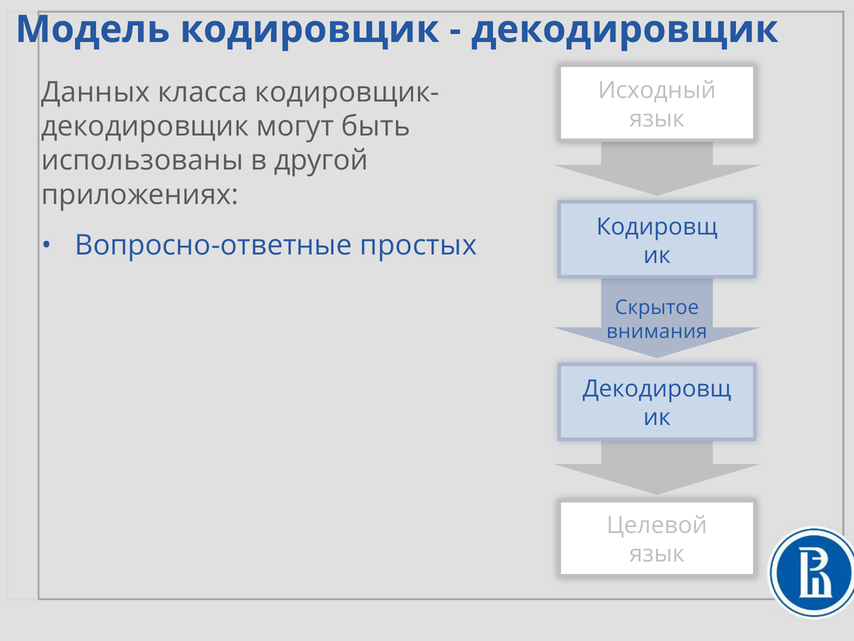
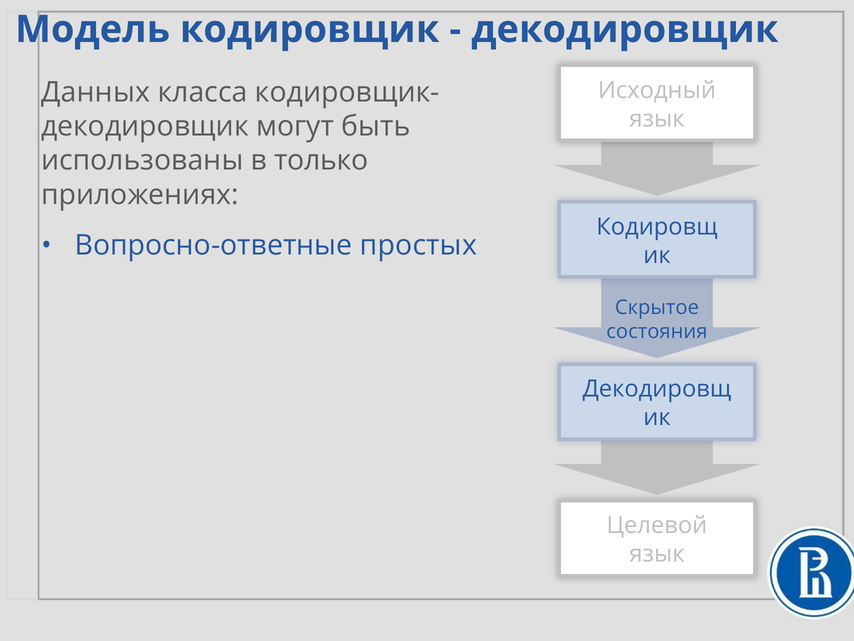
другой: другой -> только (321, 160)
внимания: внимания -> состояния (657, 331)
